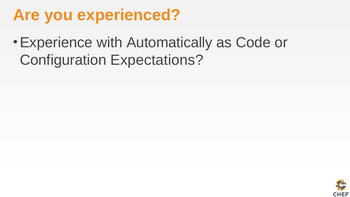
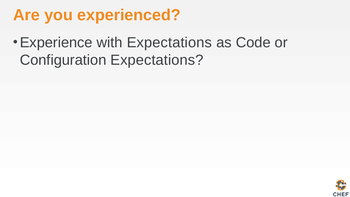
with Automatically: Automatically -> Expectations (169, 43)
